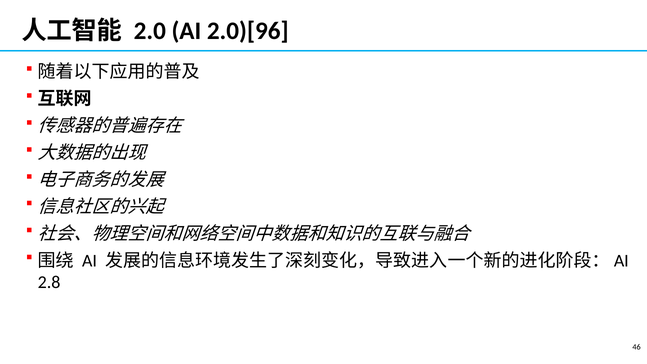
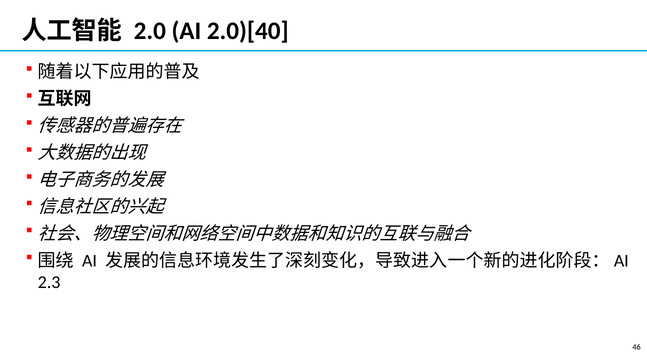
2.0)[96: 2.0)[96 -> 2.0)[40 (248, 31)
2.8: 2.8 -> 2.3 (49, 282)
